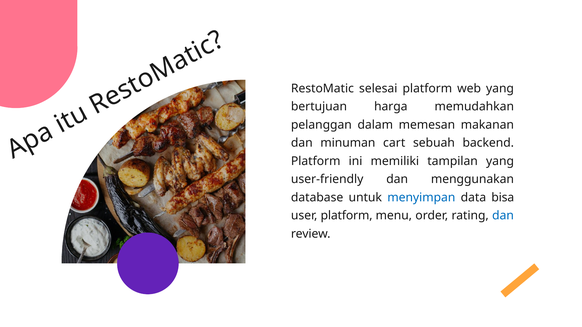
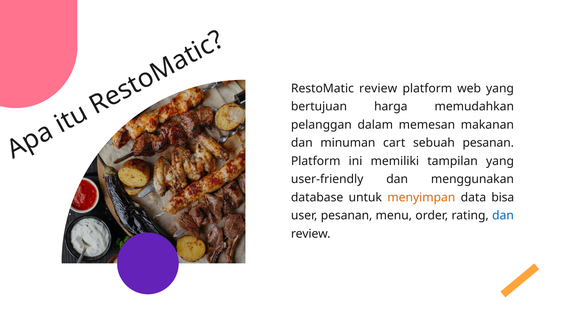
RestoMatic selesai: selesai -> review (378, 89)
sebuah backend: backend -> pesanan (488, 143)
menyimpan colour: blue -> orange (421, 198)
user platform: platform -> pesanan (347, 216)
